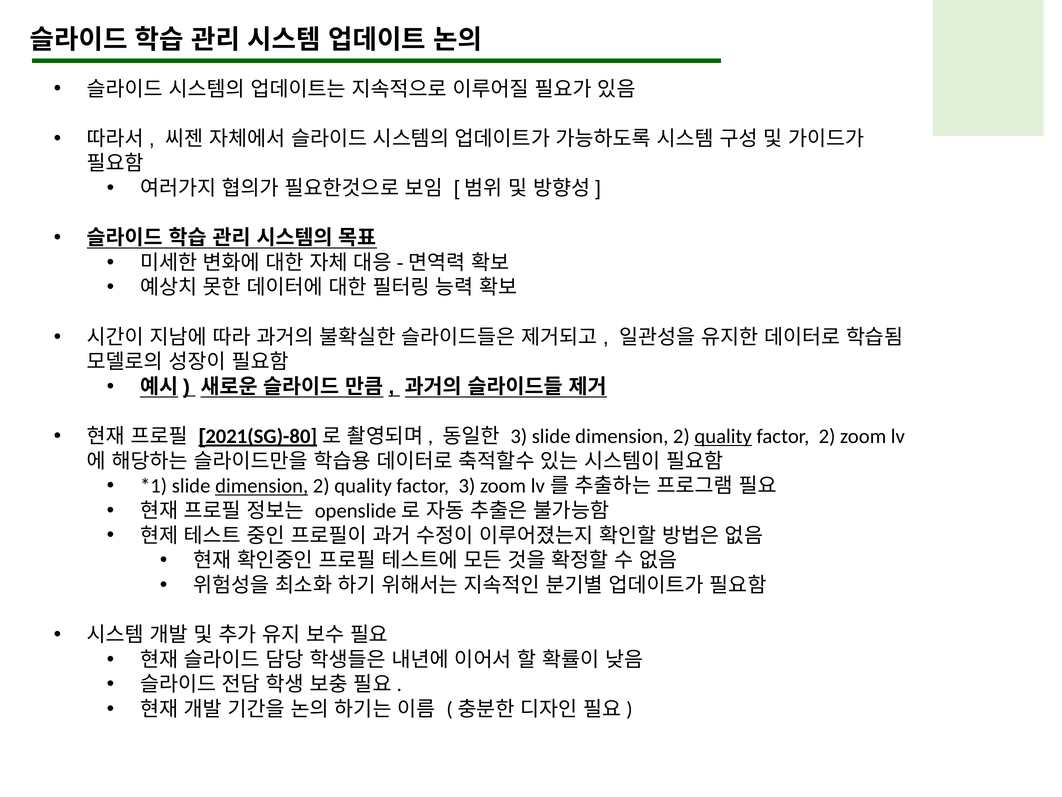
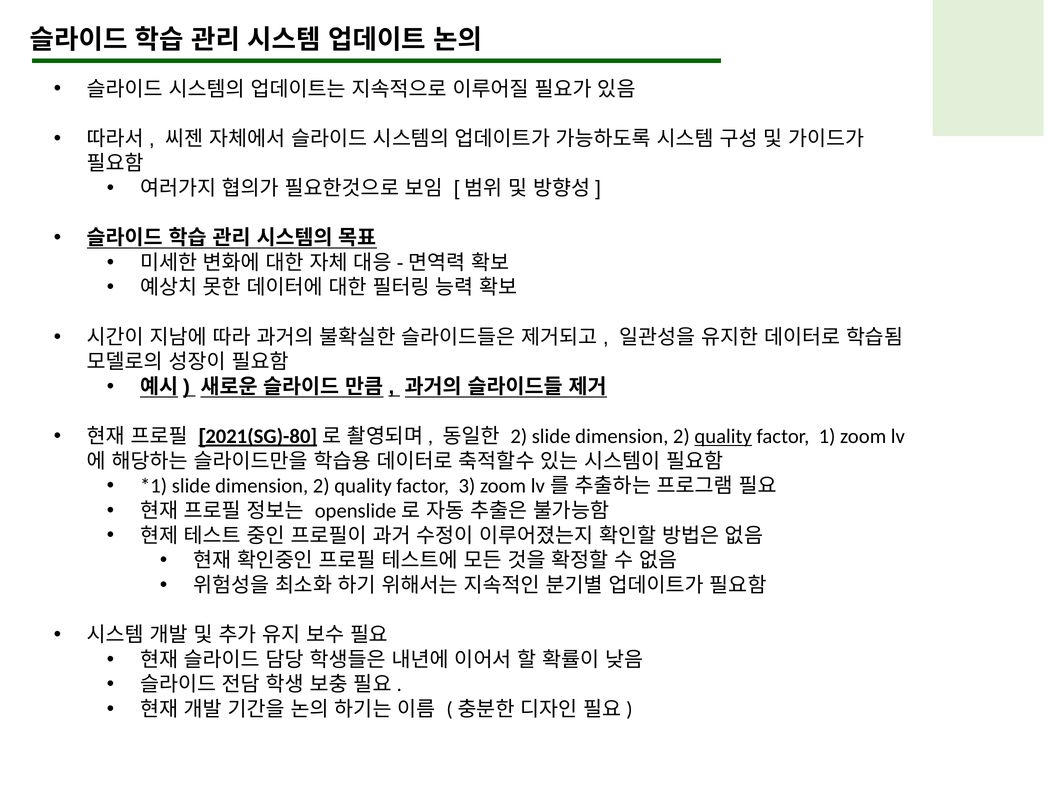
3: 3 -> 2 (519, 436)
factor 2: 2 -> 1 (827, 436)
dimension underline: present -> none (262, 486)
